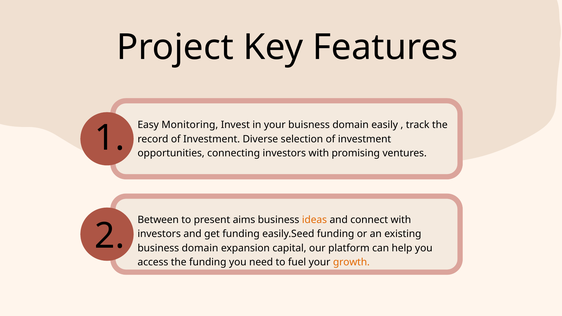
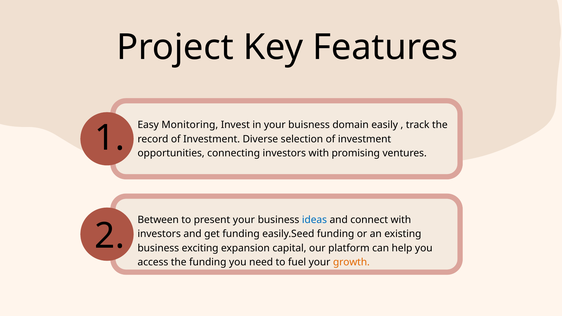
present aims: aims -> your (244, 220)
ideas colour: orange -> blue (314, 220)
business domain: domain -> exciting (200, 248)
